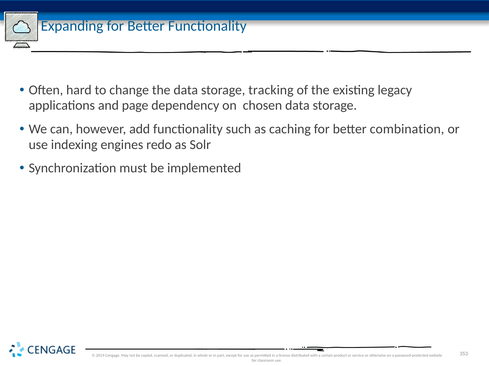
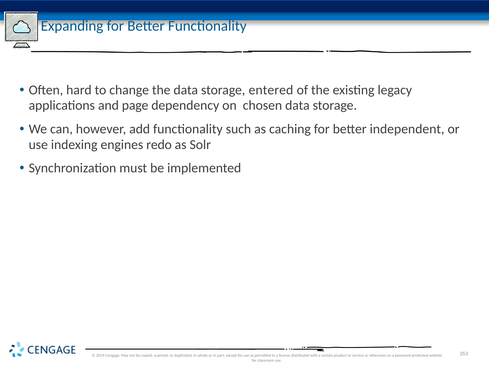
tracking: tracking -> entered (271, 90)
combination: combination -> independent (407, 129)
